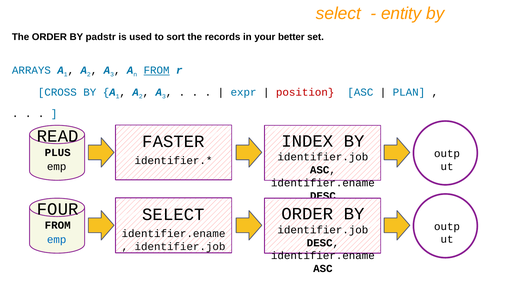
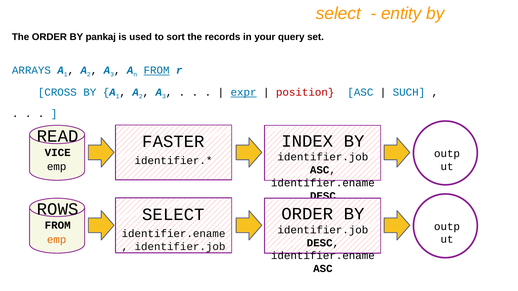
padstr: padstr -> pankaj (101, 37)
better: better -> query (291, 37)
expr underline: none -> present (244, 92)
PLAN: PLAN -> SUCH (409, 92)
PLUS: PLUS -> VICE (58, 153)
FOUR: FOUR -> ROWS (58, 209)
emp colour: blue -> orange (57, 240)
